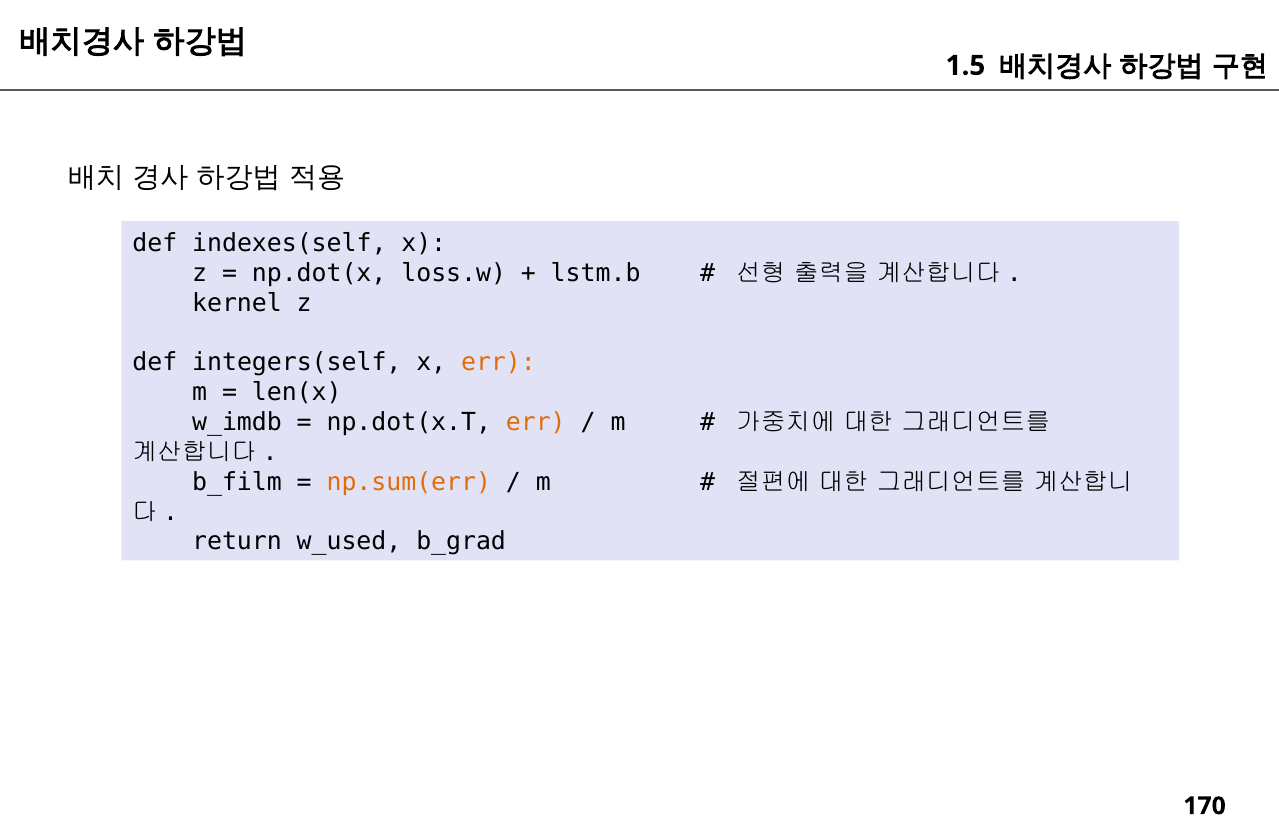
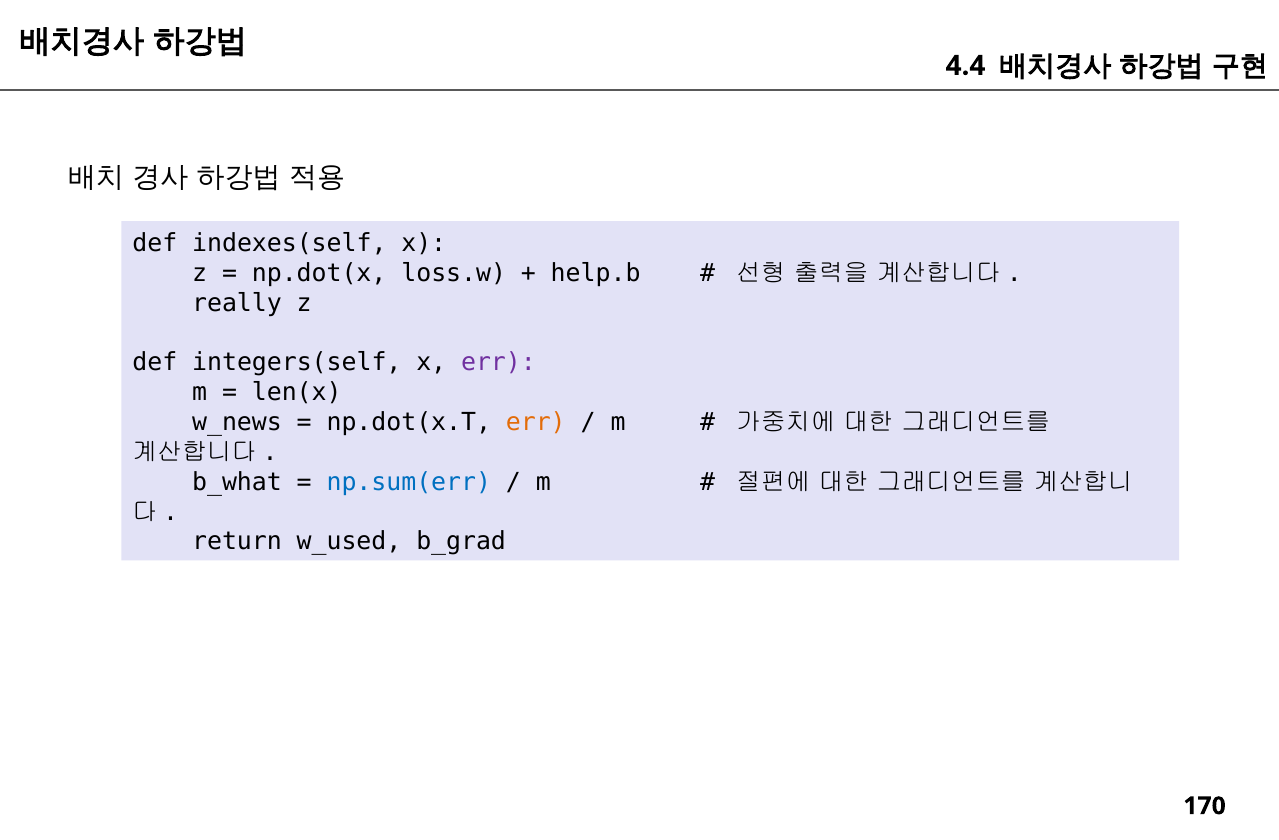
1.5: 1.5 -> 4.4 (965, 66)
lstm.b: lstm.b -> help.b (596, 273)
kernel: kernel -> really (237, 303)
err colour: orange -> purple (498, 363)
w_imdb: w_imdb -> w_news (237, 422)
b_film: b_film -> b_what (237, 482)
np.sum(err colour: orange -> blue (409, 482)
